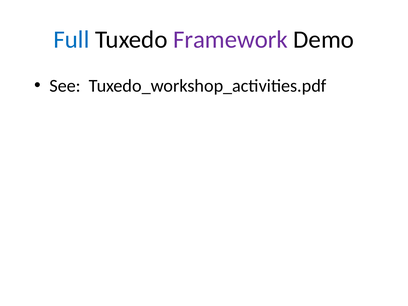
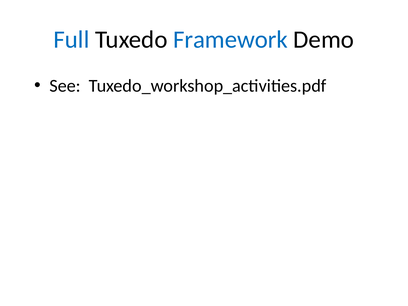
Framework colour: purple -> blue (230, 39)
